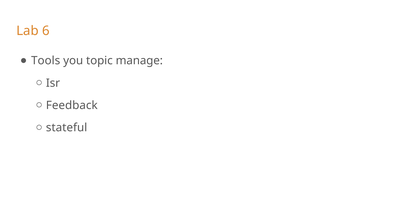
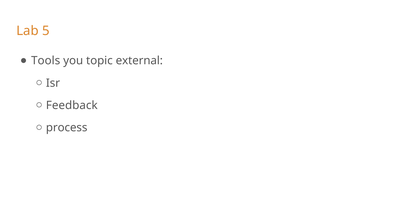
6: 6 -> 5 (46, 31)
manage: manage -> external (139, 61)
stateful: stateful -> process (67, 128)
